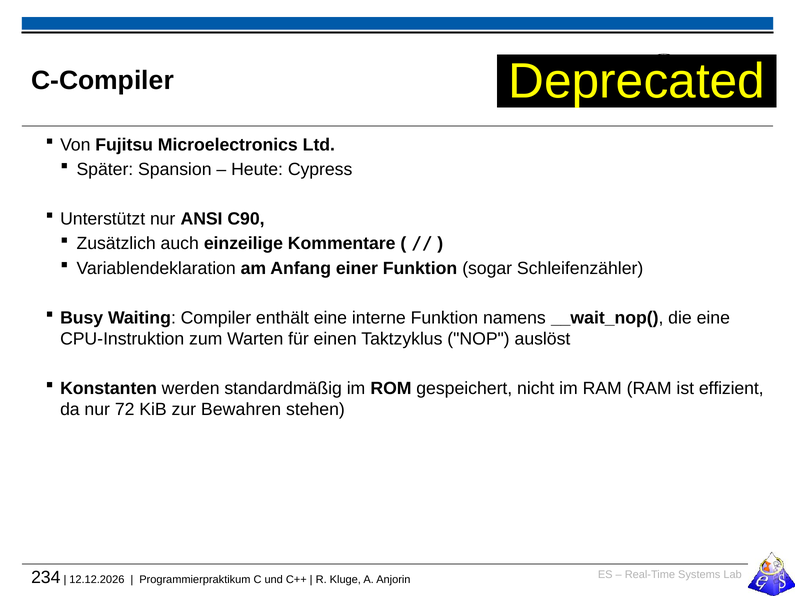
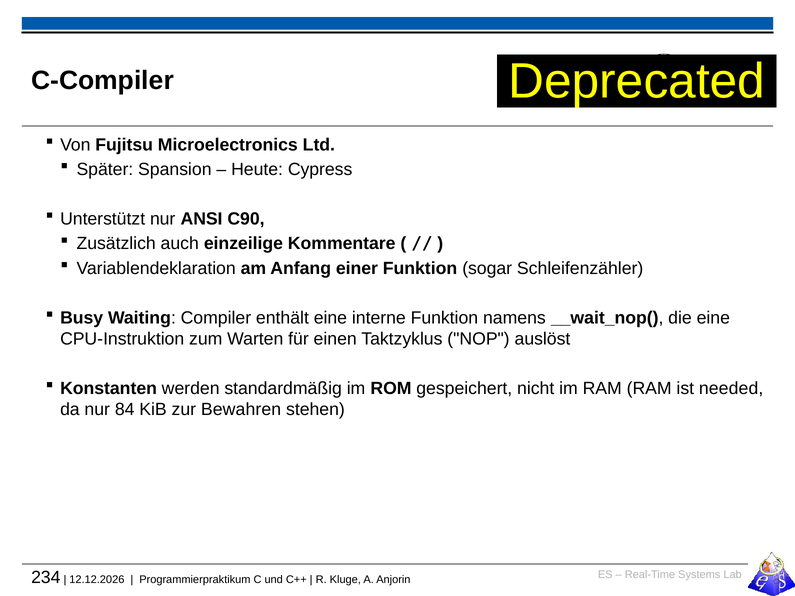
effizient: effizient -> needed (731, 389)
72: 72 -> 84 (125, 410)
